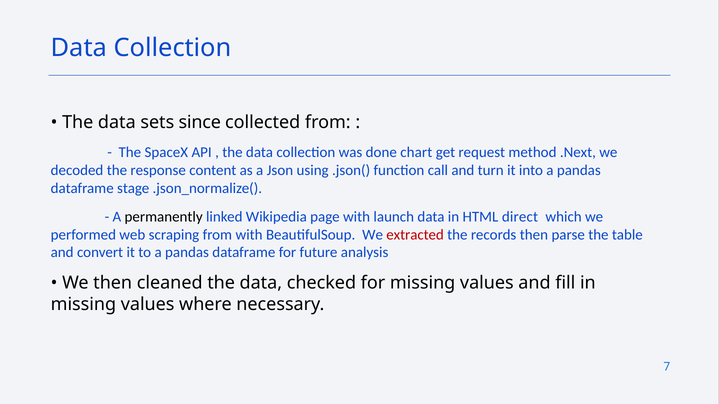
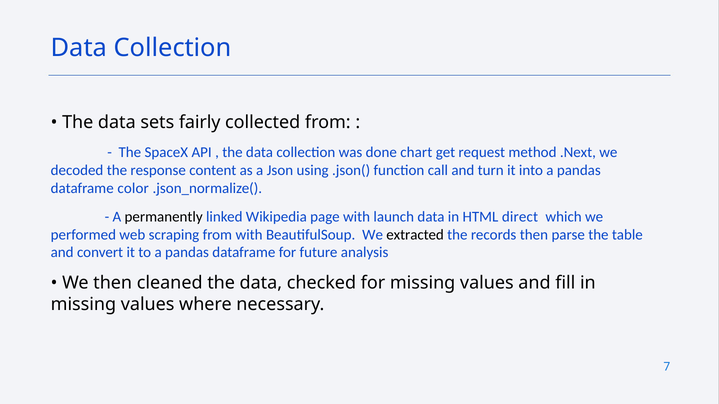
since: since -> fairly (200, 122)
stage: stage -> color (133, 188)
extracted colour: red -> black (415, 235)
